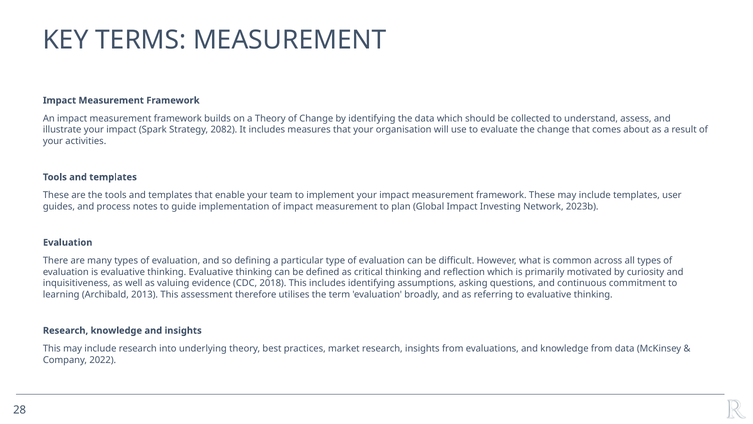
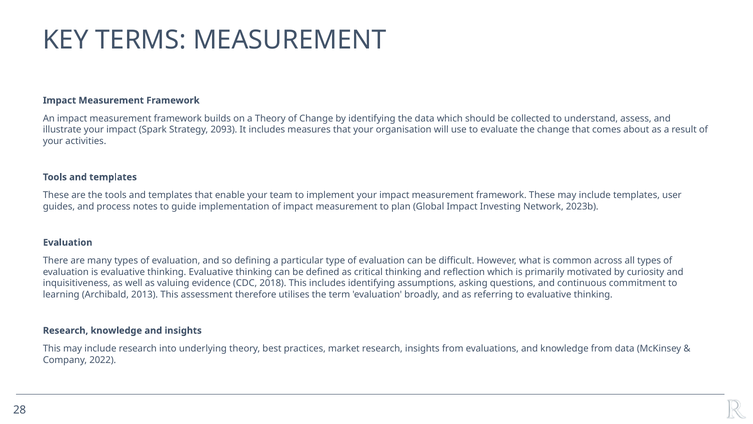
2082: 2082 -> 2093 (224, 130)
